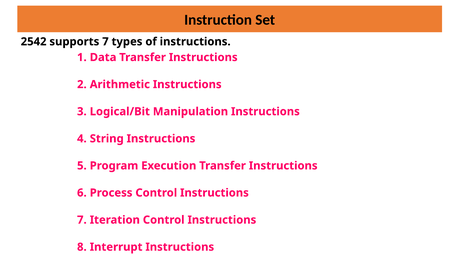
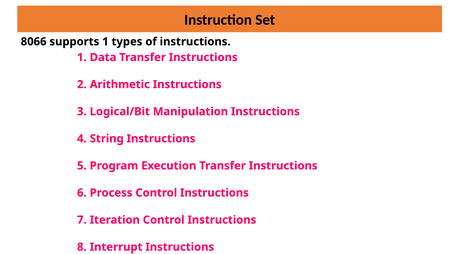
2542: 2542 -> 8066 (34, 42)
supports 7: 7 -> 1 (105, 42)
